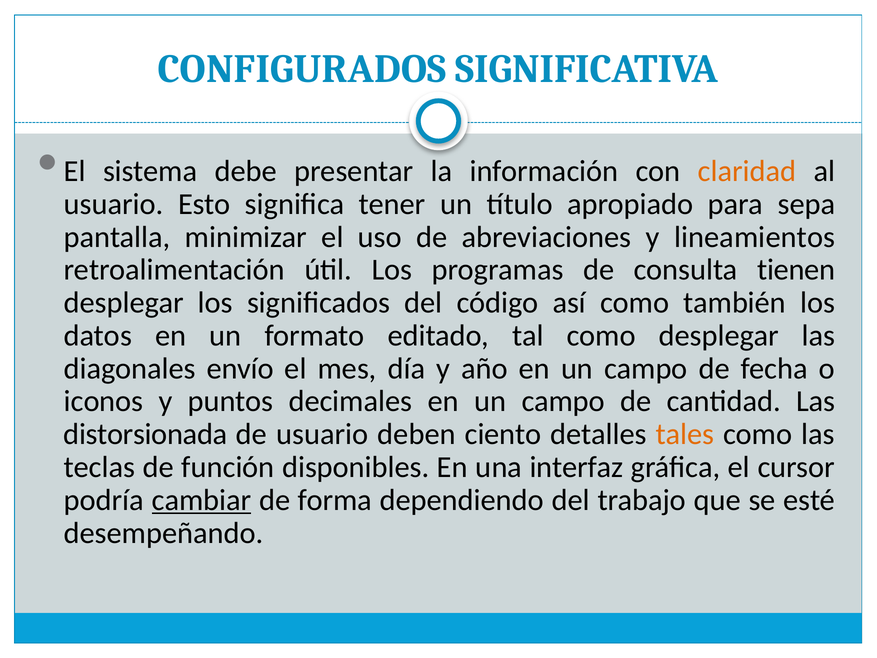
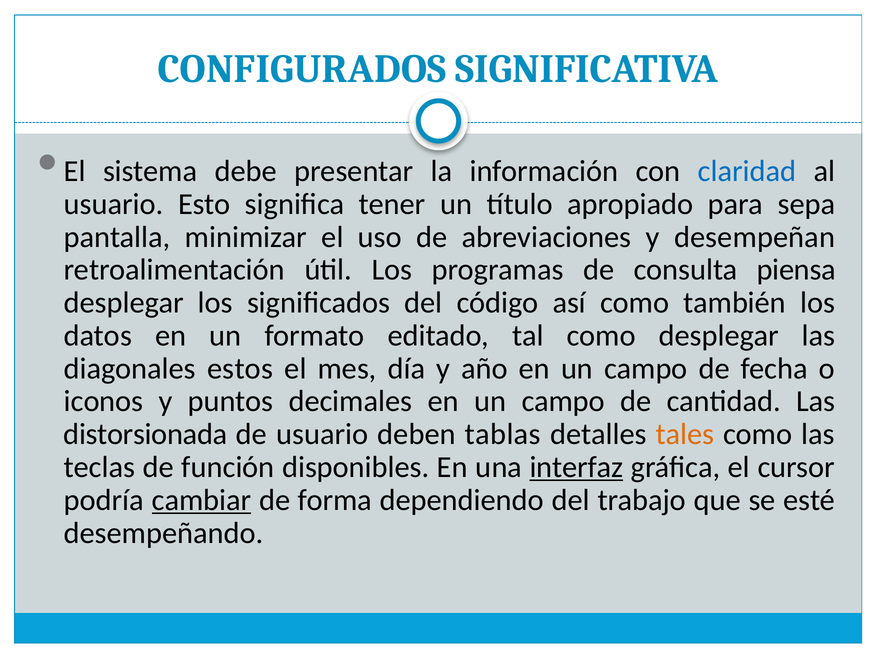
claridad colour: orange -> blue (747, 171)
lineamientos: lineamientos -> desempeñan (755, 237)
tienen: tienen -> piensa (796, 270)
envío: envío -> estos (240, 368)
ciento: ciento -> tablas (503, 434)
interfaz underline: none -> present (576, 467)
